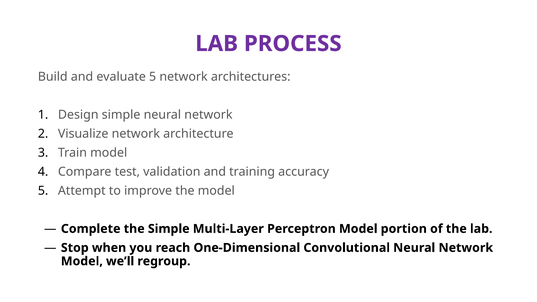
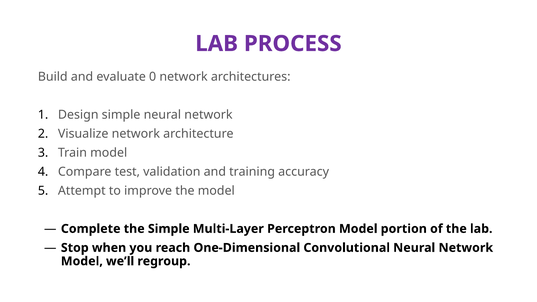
evaluate 5: 5 -> 0 (153, 77)
